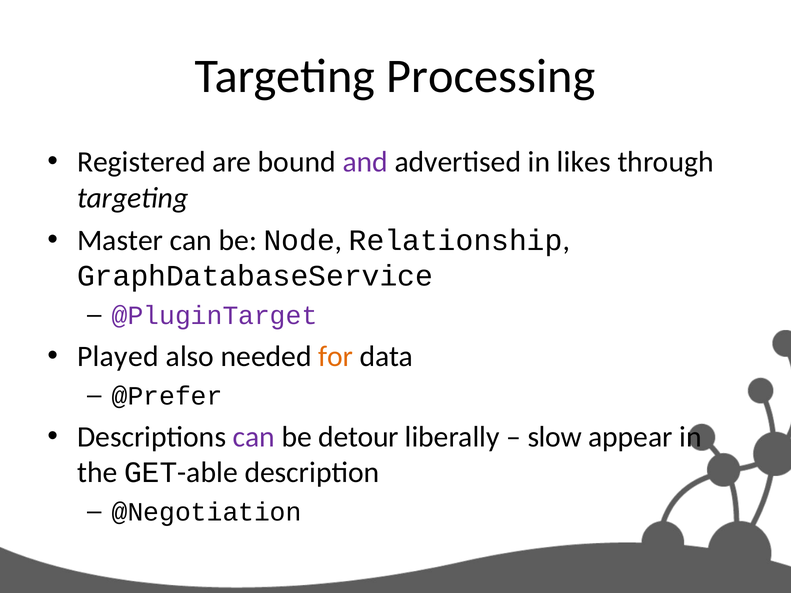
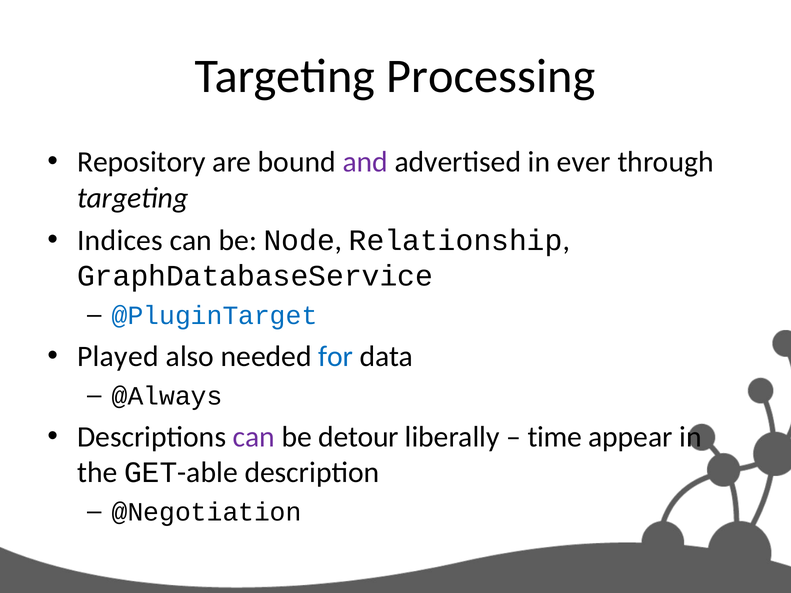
Registered: Registered -> Repository (141, 162)
likes: likes -> ever (584, 162)
Master: Master -> Indices (120, 241)
@PluginTarget colour: purple -> blue (215, 316)
for colour: orange -> blue (336, 357)
@Prefer: @Prefer -> @Always (167, 396)
slow: slow -> time (555, 437)
